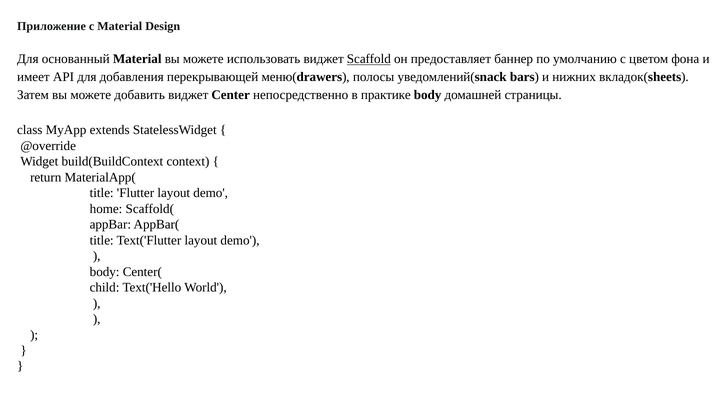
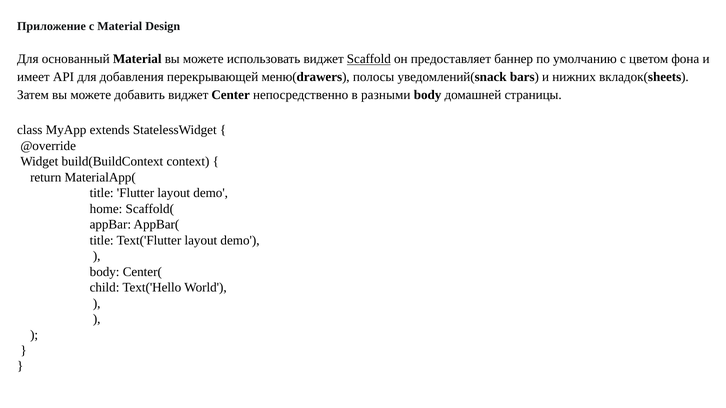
практике: практике -> разными (386, 95)
